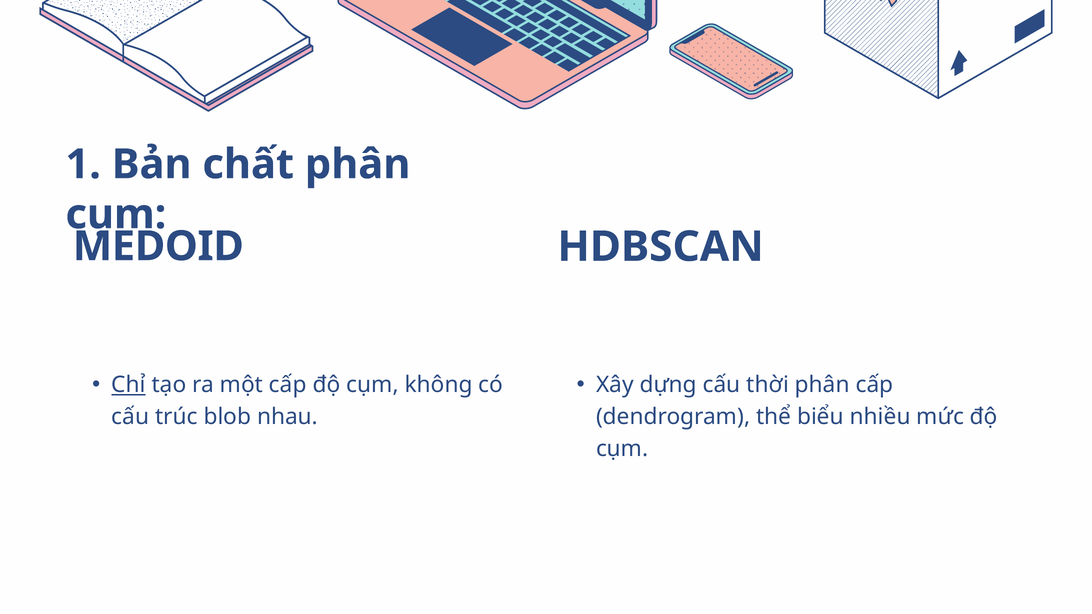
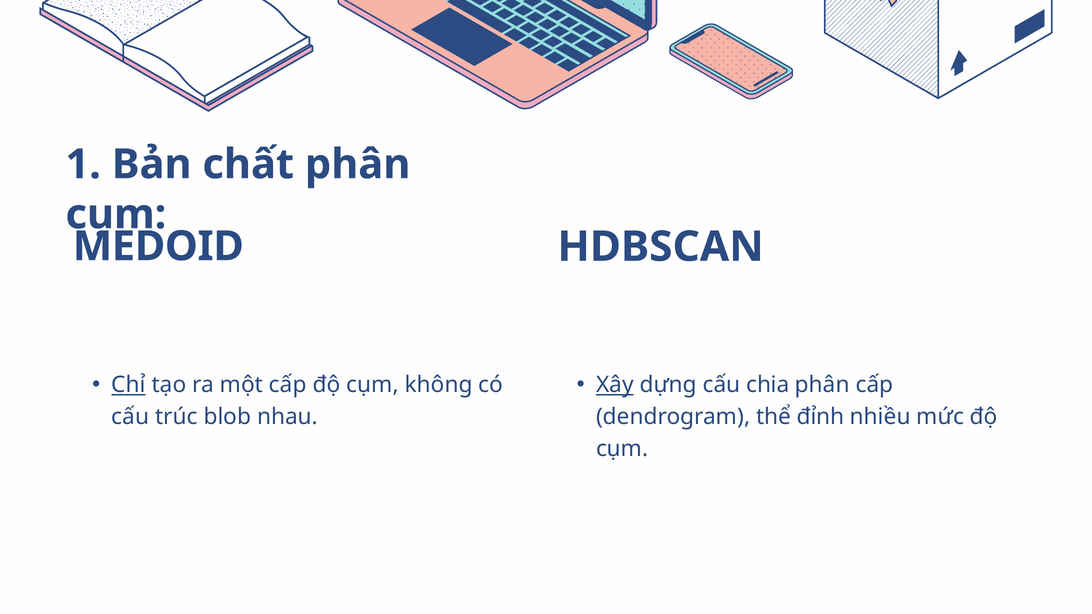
Xây underline: none -> present (615, 385)
thời: thời -> chia (768, 385)
biểu: biểu -> đỉnh (821, 417)
